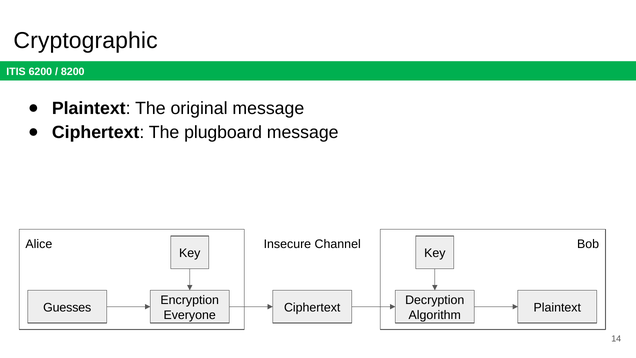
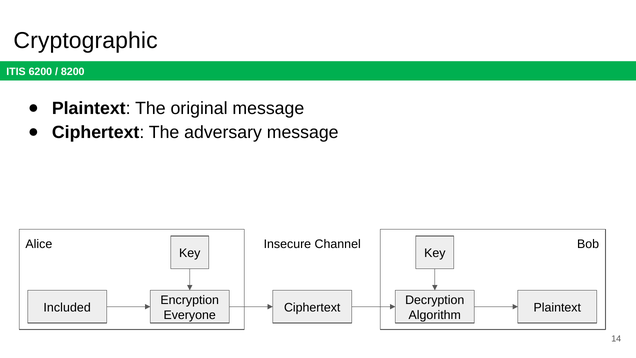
plugboard: plugboard -> adversary (223, 133)
Guesses: Guesses -> Included (67, 307)
